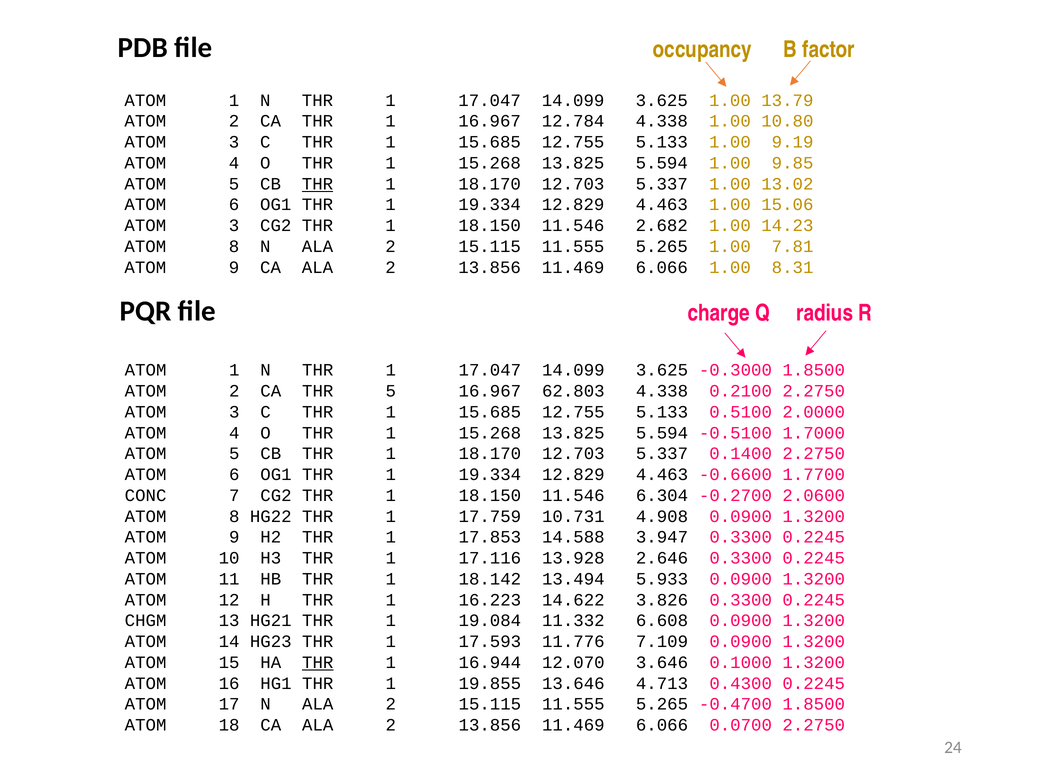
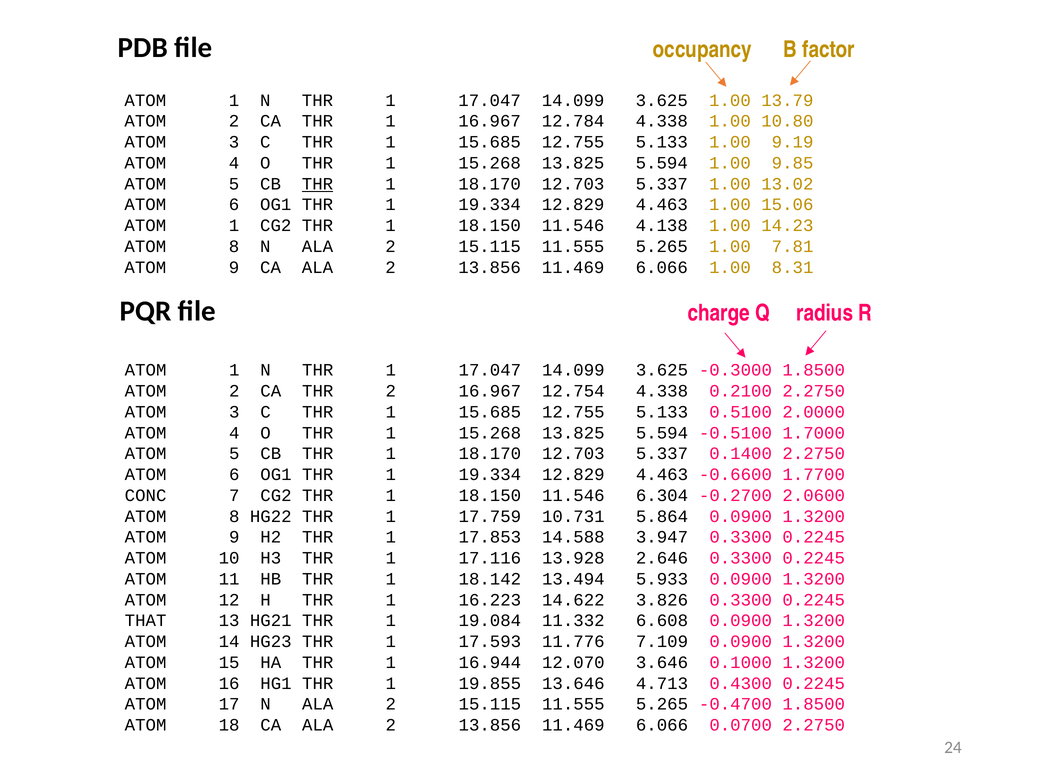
3: 3 -> 1 (234, 226)
2.682: 2.682 -> 4.138 (662, 226)
THR 5: 5 -> 2 (391, 391)
62.803: 62.803 -> 12.754 (573, 391)
4.908: 4.908 -> 5.864 (662, 516)
CHGM: CHGM -> THAT (146, 621)
THR underline: present -> none (318, 662)
